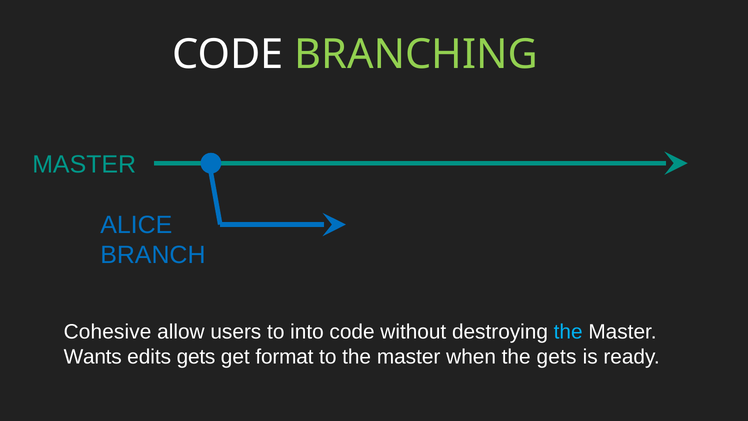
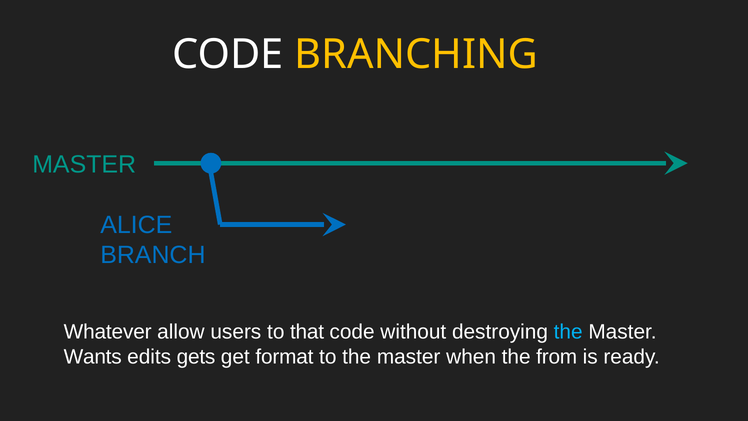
BRANCHING colour: light green -> yellow (416, 55)
Cohesive: Cohesive -> Whatever (108, 332)
into: into -> that (307, 332)
the gets: gets -> from (557, 357)
